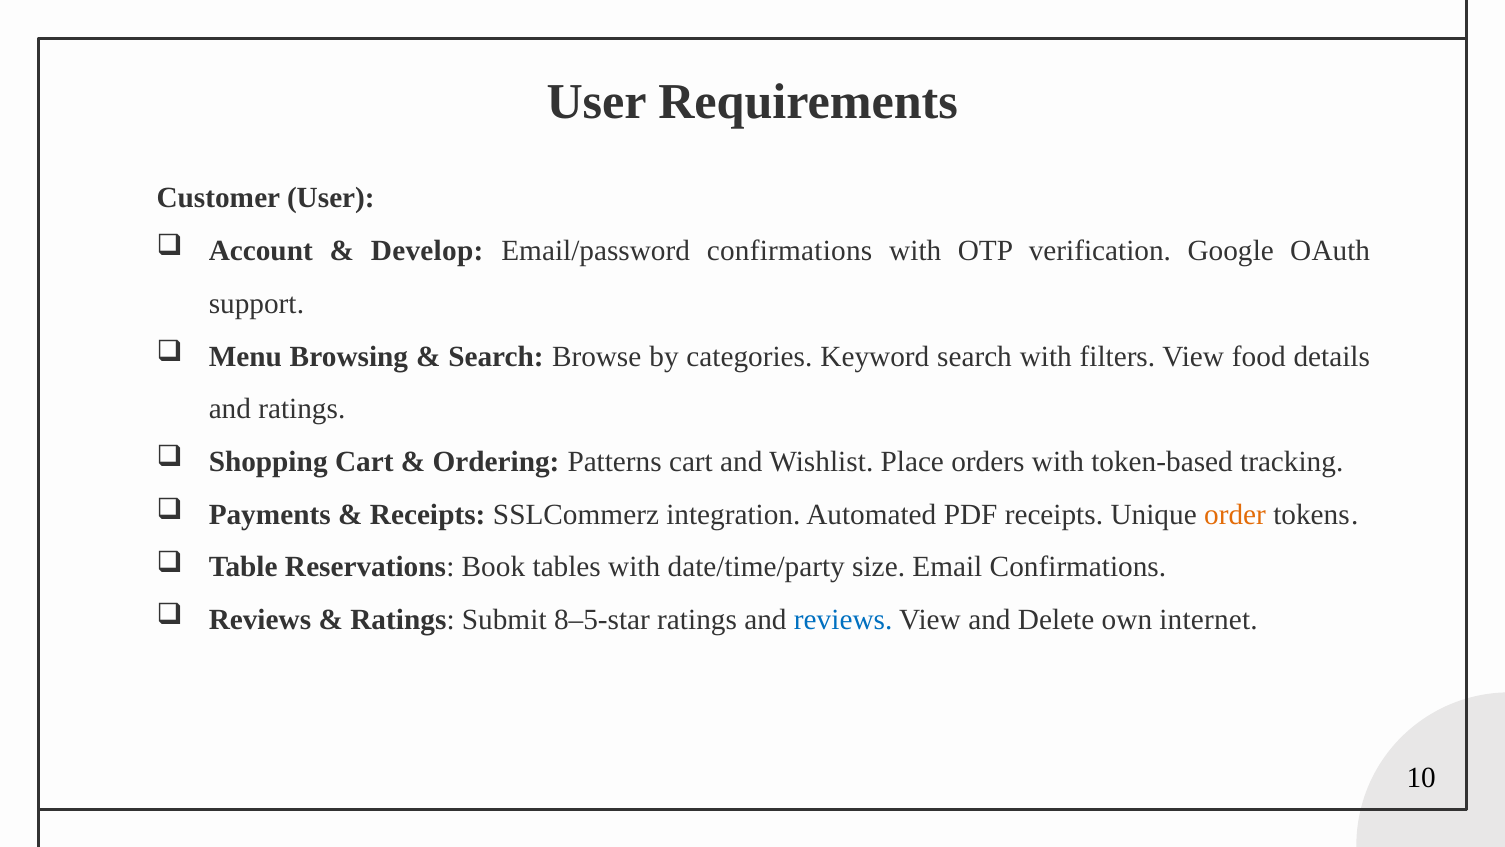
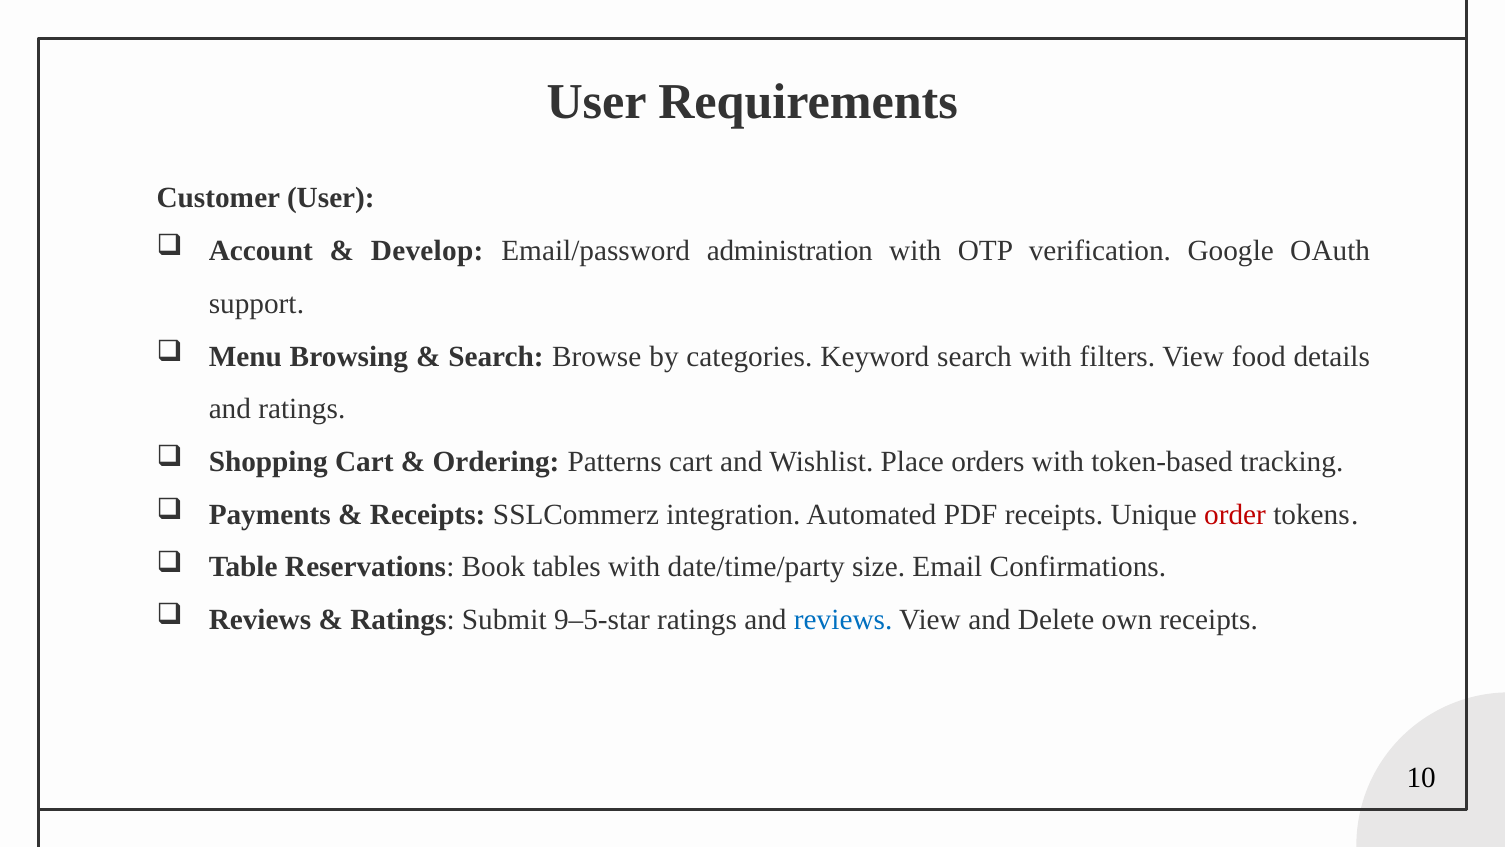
Email/password confirmations: confirmations -> administration (790, 251)
order colour: orange -> red (1235, 514)
8–5-star: 8–5-star -> 9–5-star (602, 620)
own internet: internet -> receipts (1209, 620)
